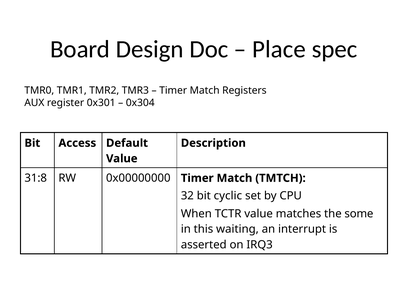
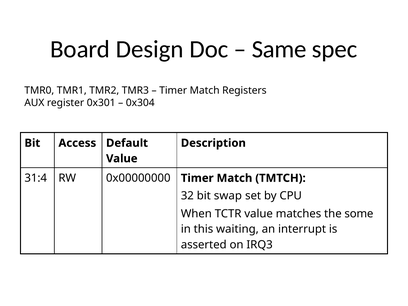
Place: Place -> Same (279, 49)
31:8: 31:8 -> 31:4 (36, 178)
cyclic: cyclic -> swap (228, 196)
